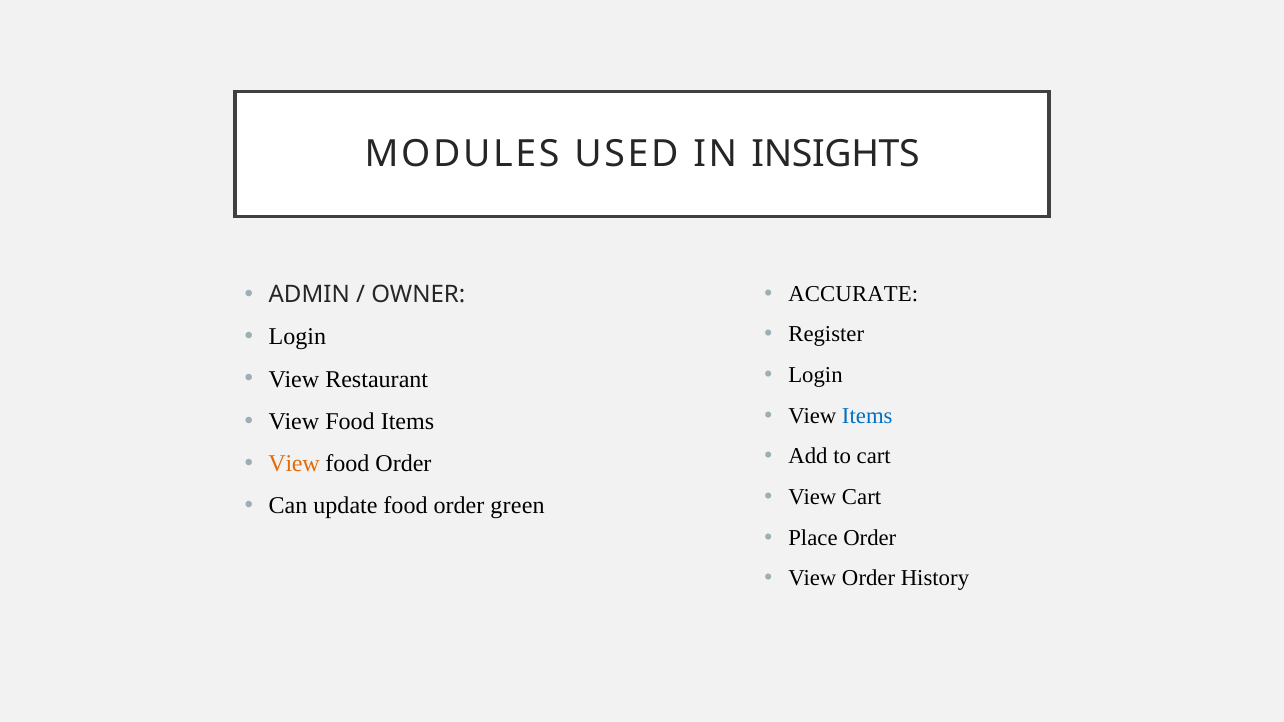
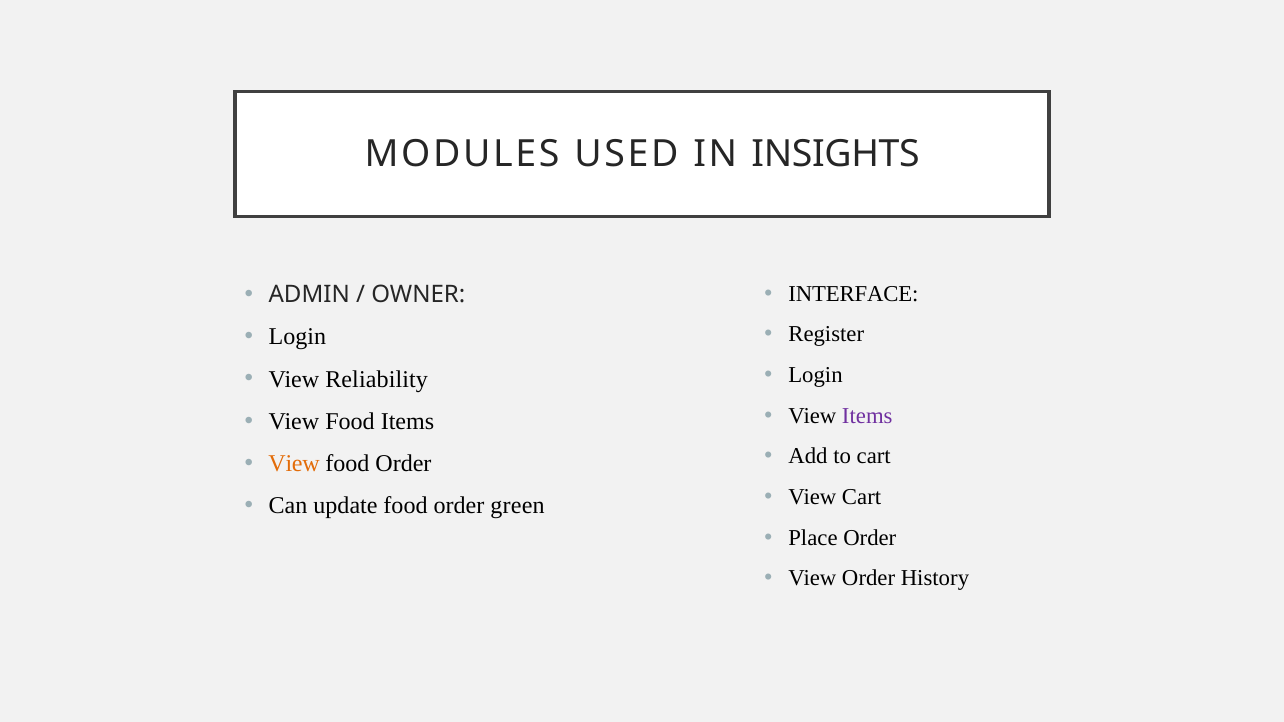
ACCURATE: ACCURATE -> INTERFACE (853, 294)
Restaurant: Restaurant -> Reliability (377, 379)
Items colour: blue -> purple (867, 416)
